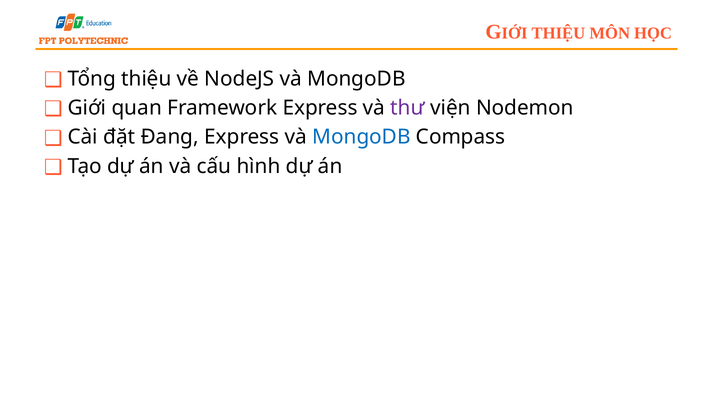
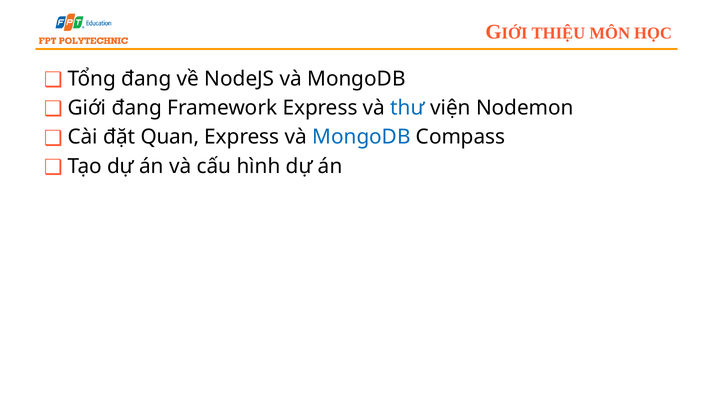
Tổng thiệu: thiệu -> đang (146, 79)
Giới quan: quan -> đang (137, 108)
thư colour: purple -> blue (408, 108)
Đang: Đang -> Quan (170, 137)
